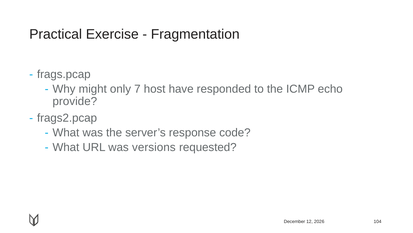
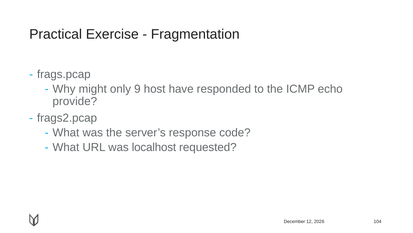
7: 7 -> 9 (137, 89)
versions: versions -> localhost (154, 147)
